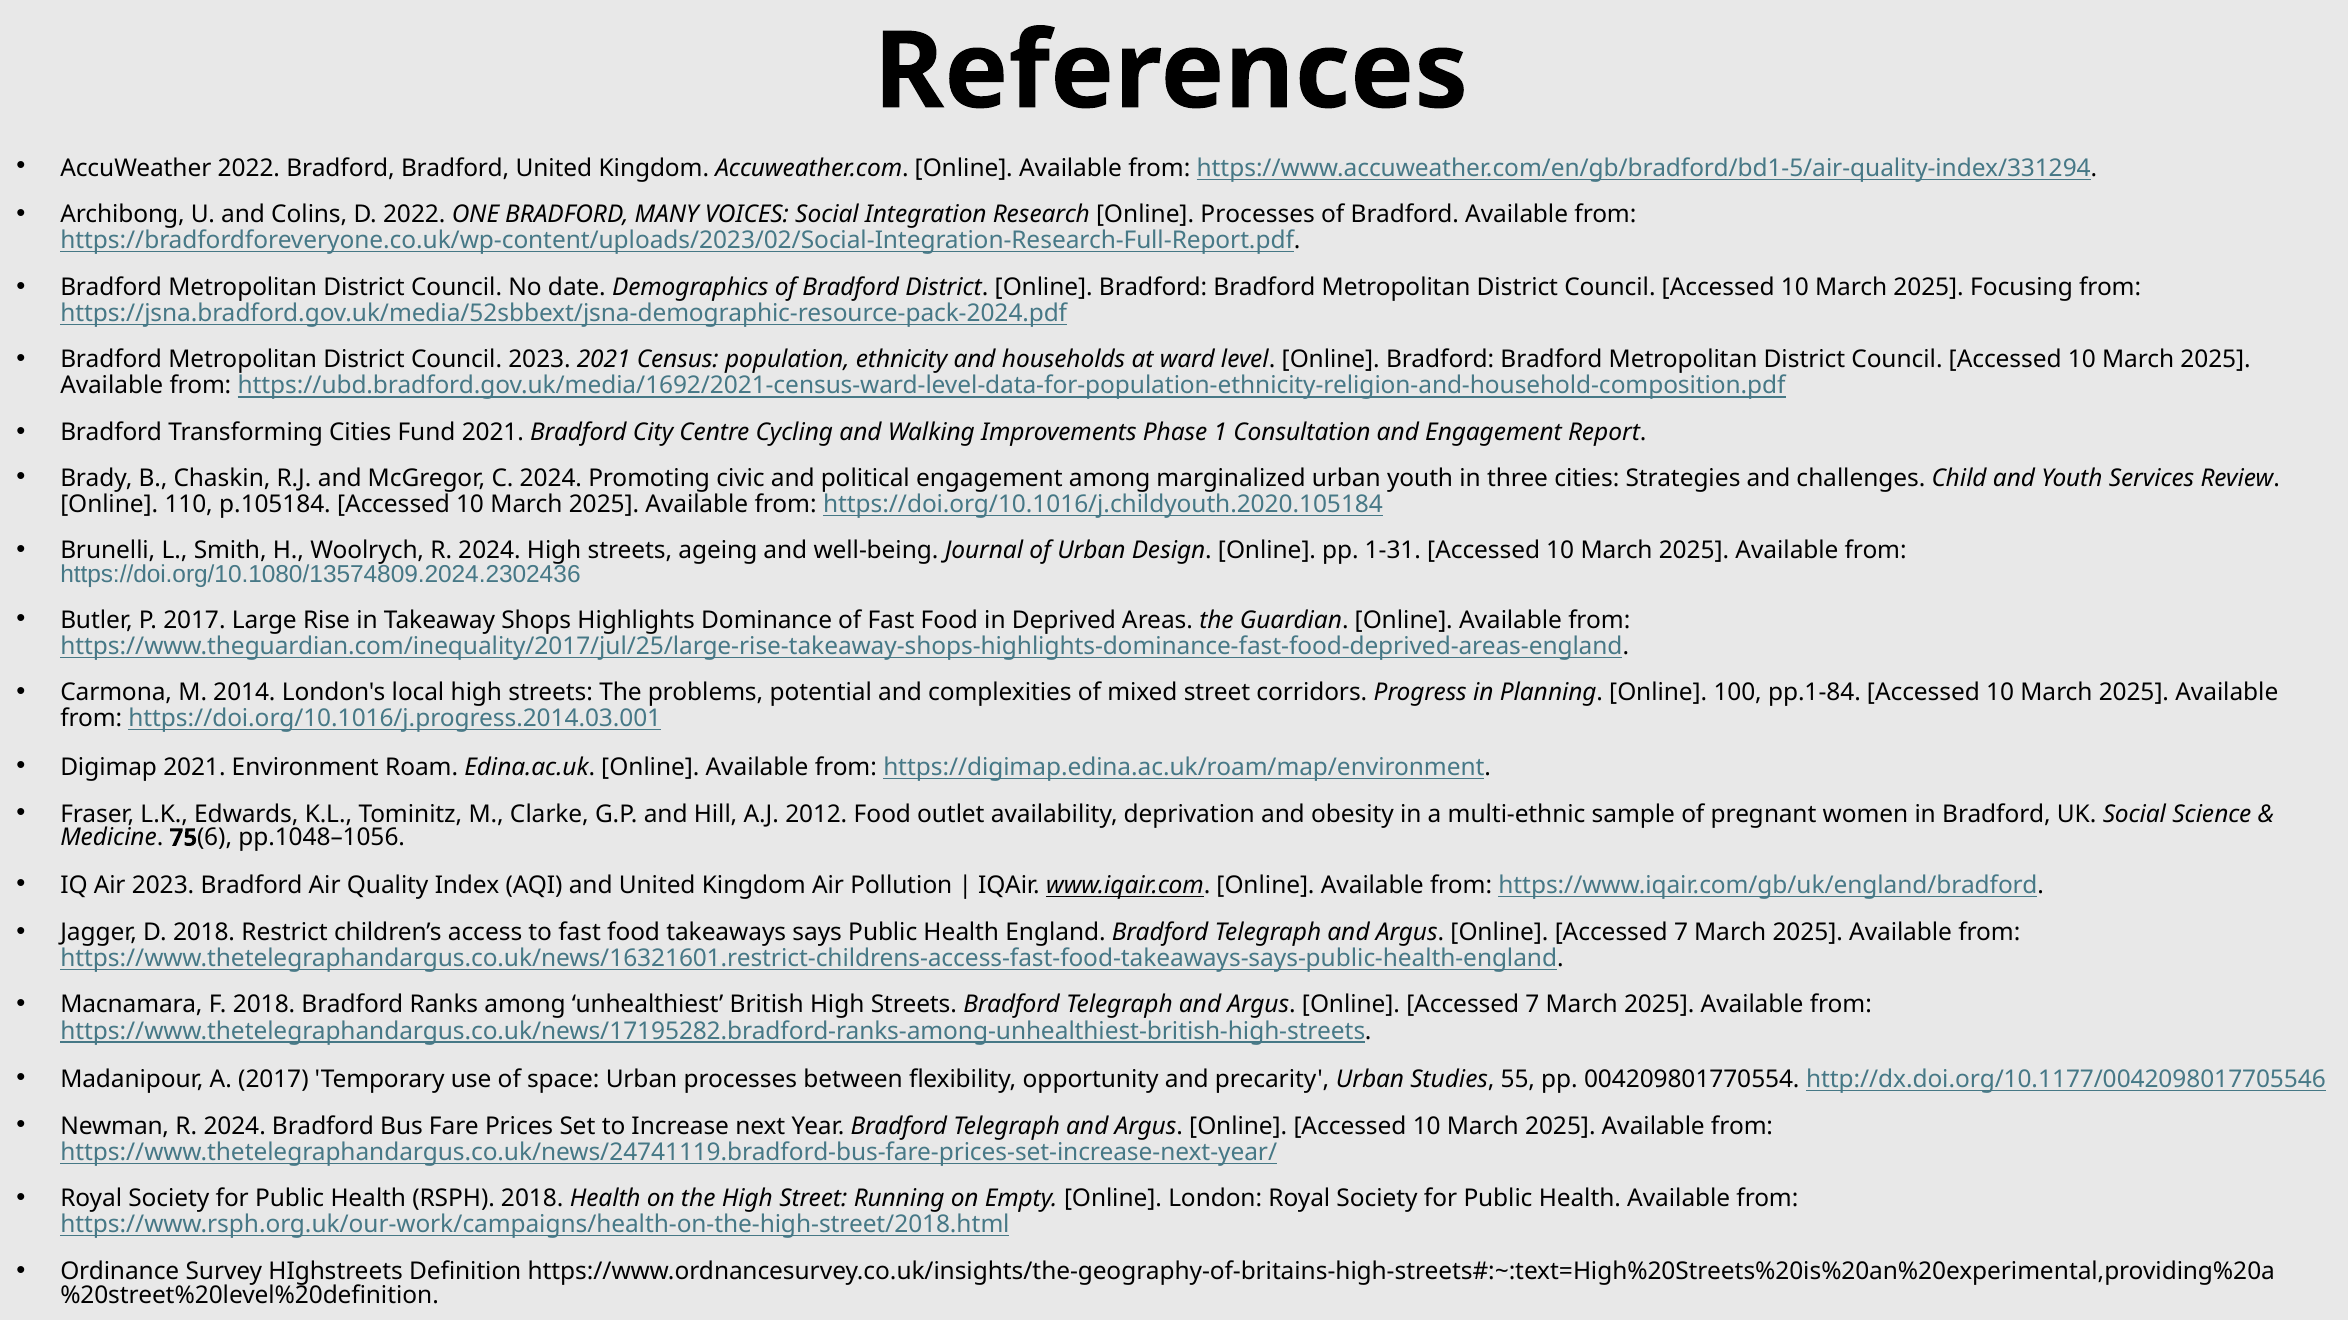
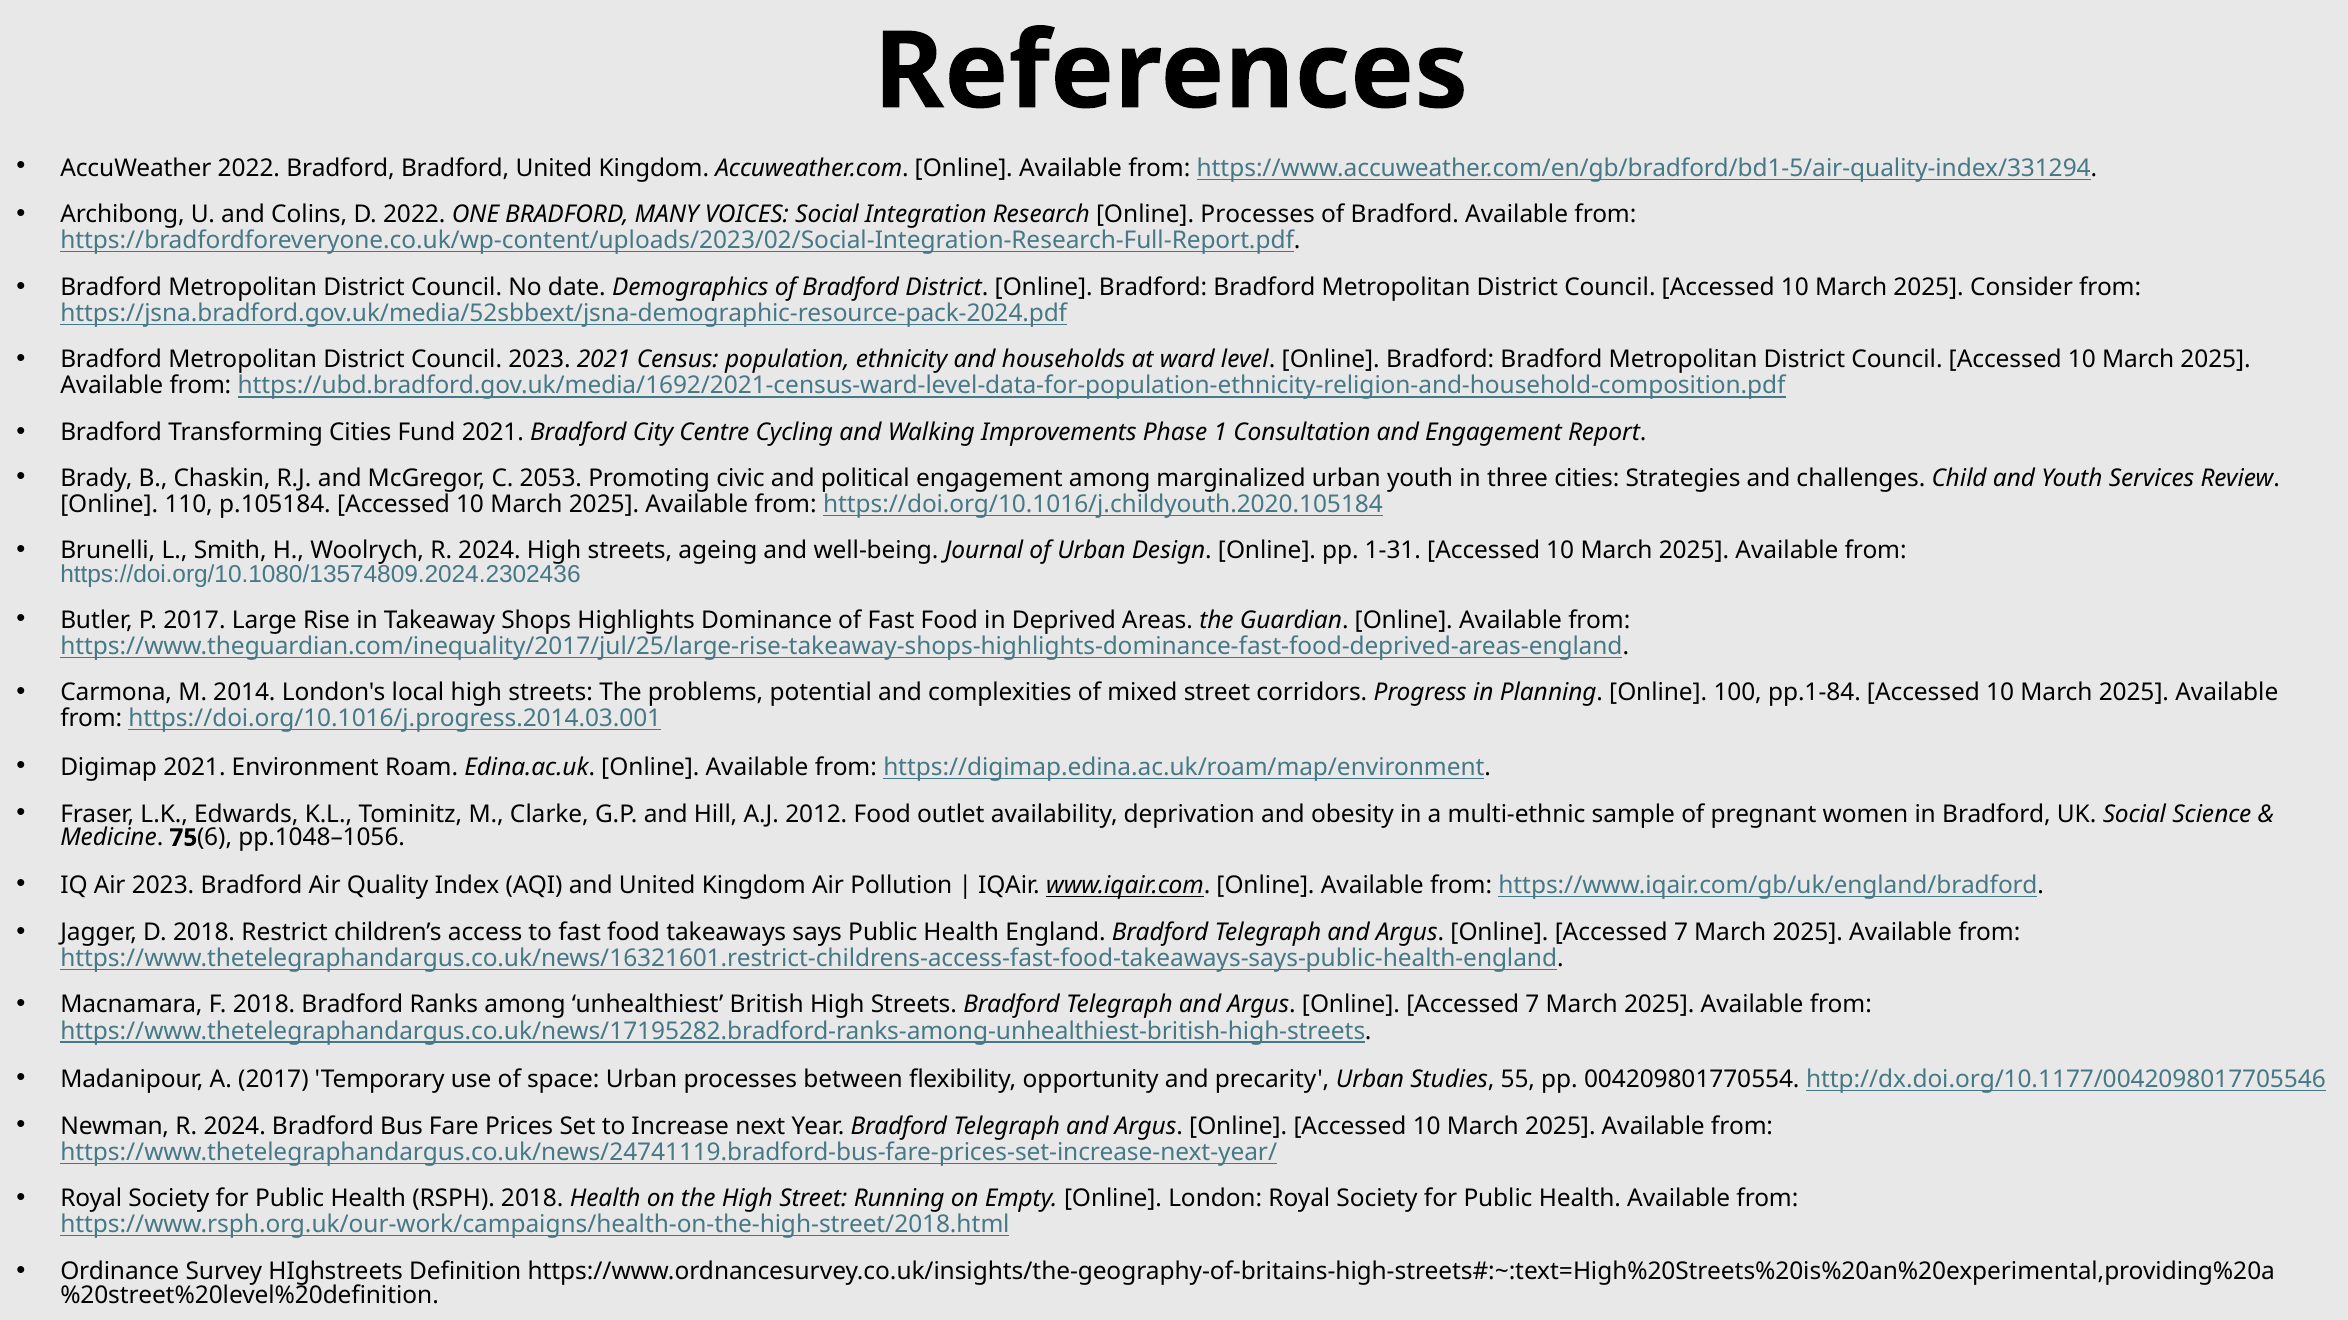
Focusing: Focusing -> Consider (2021, 287)
C 2024: 2024 -> 2053 (551, 478)
